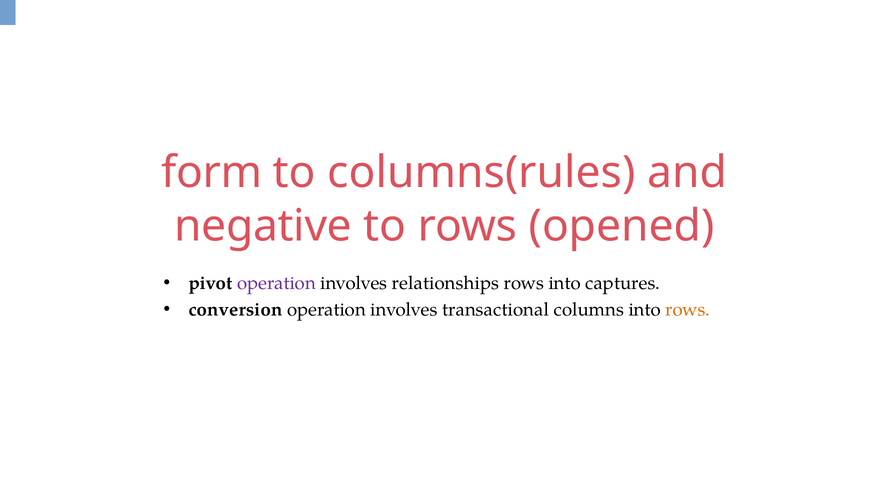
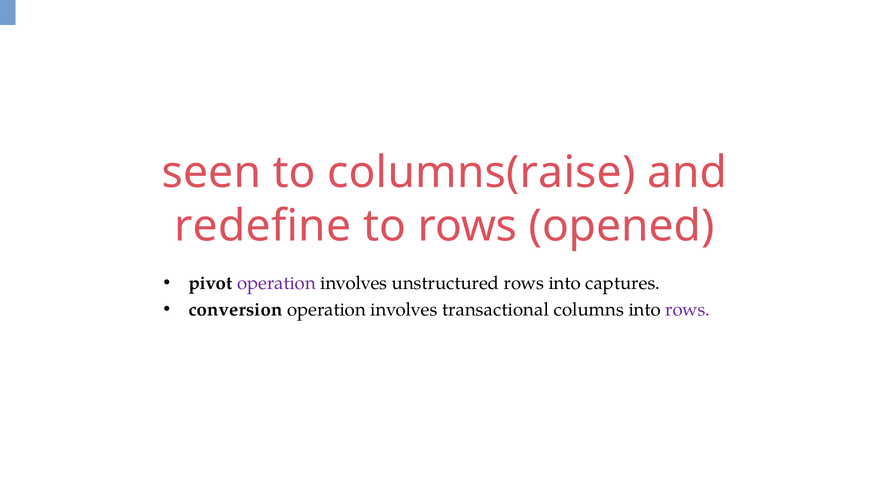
form: form -> seen (211, 173)
columns(rules: columns(rules -> columns(raise (481, 173)
negative: negative -> redefine (263, 226)
relationships: relationships -> unstructured (446, 283)
rows colour: orange -> purple (688, 310)
